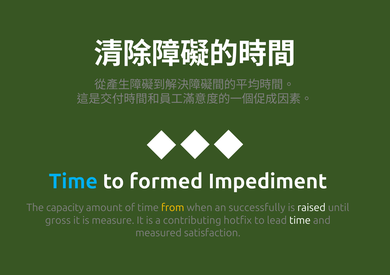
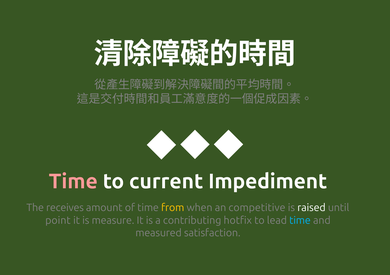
Time colour: light blue -> pink (73, 181)
formed: formed -> current (166, 181)
capacity: capacity -> receives (65, 208)
successfully: successfully -> competitive (257, 208)
gross: gross -> point (58, 220)
time colour: white -> light blue (300, 220)
